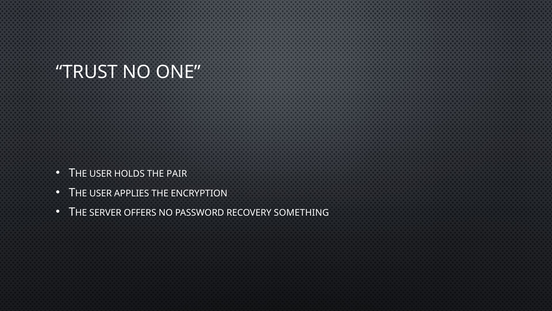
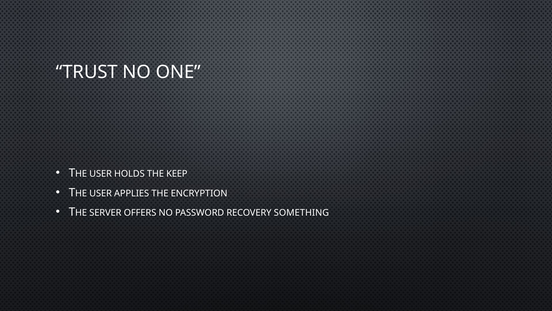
PAIR: PAIR -> KEEP (177, 173)
